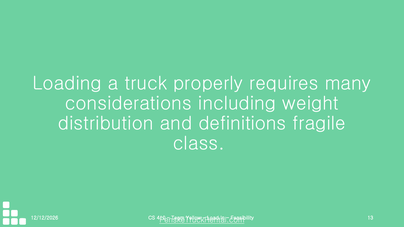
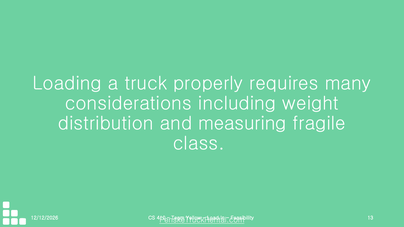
definitions: definitions -> measuring (242, 123)
